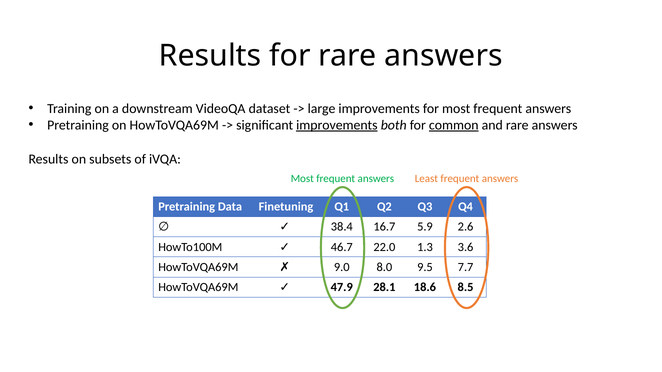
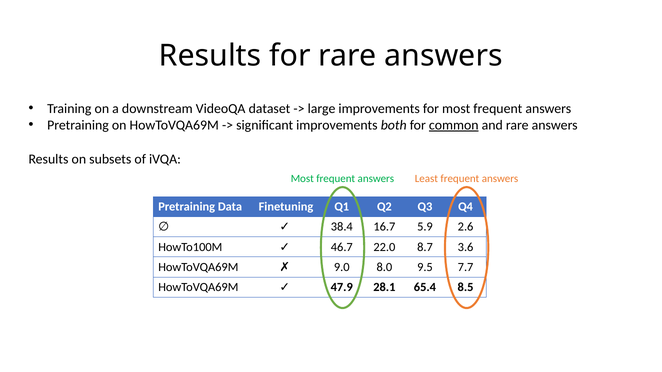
improvements underline: present -> none (337, 125)
1.3: 1.3 -> 8.7 (425, 247)
18.6: 18.6 -> 65.4 (425, 287)
